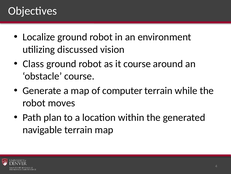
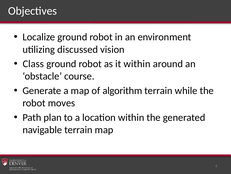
it course: course -> within (137, 64)
computer: computer -> algorithm (122, 90)
